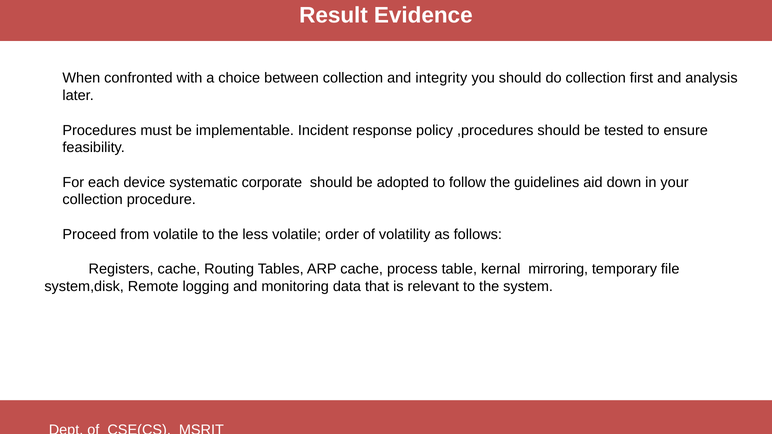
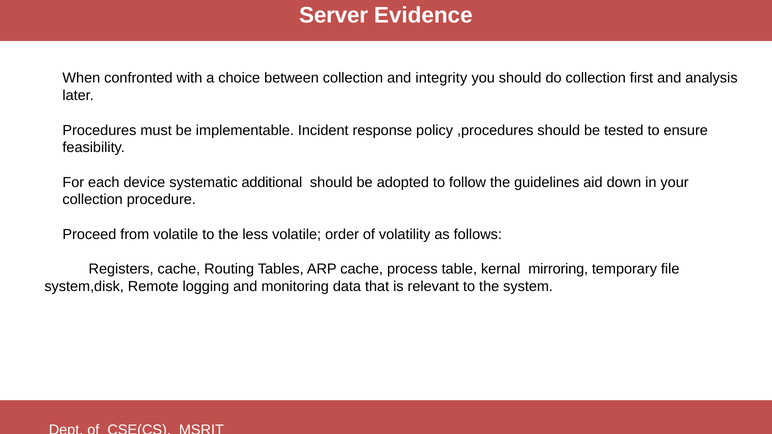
Result: Result -> Server (334, 15)
corporate: corporate -> additional (272, 182)
